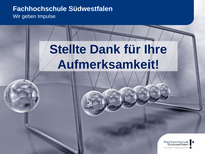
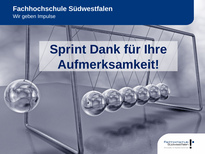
Stellte: Stellte -> Sprint (68, 49)
